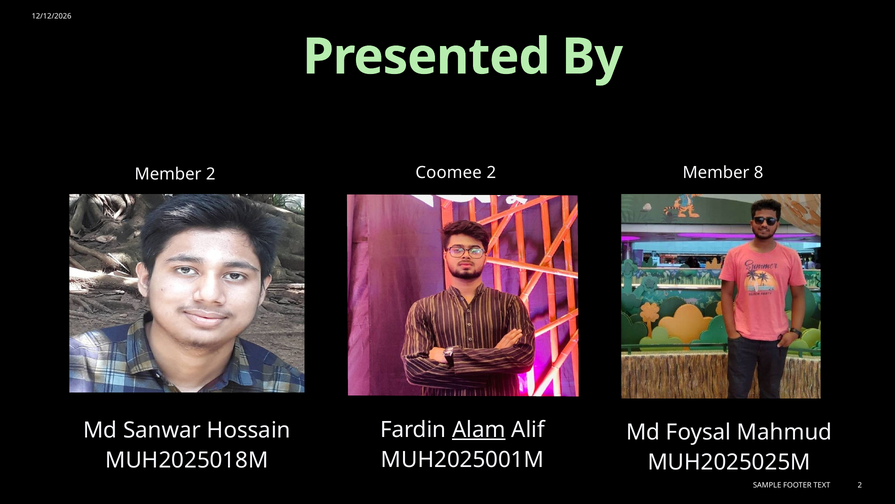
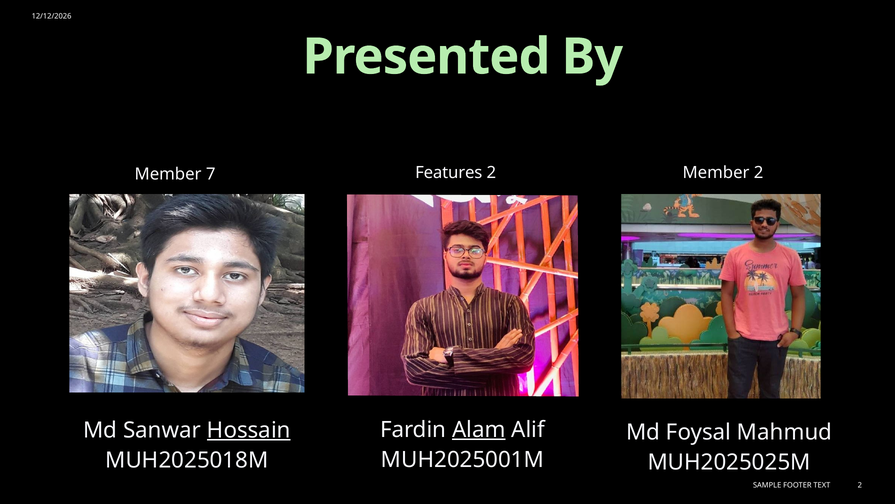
Coomee: Coomee -> Features (449, 172)
Member 2: 2 -> 7 (211, 174)
Member 8: 8 -> 2 (759, 172)
Hossain underline: none -> present (249, 430)
